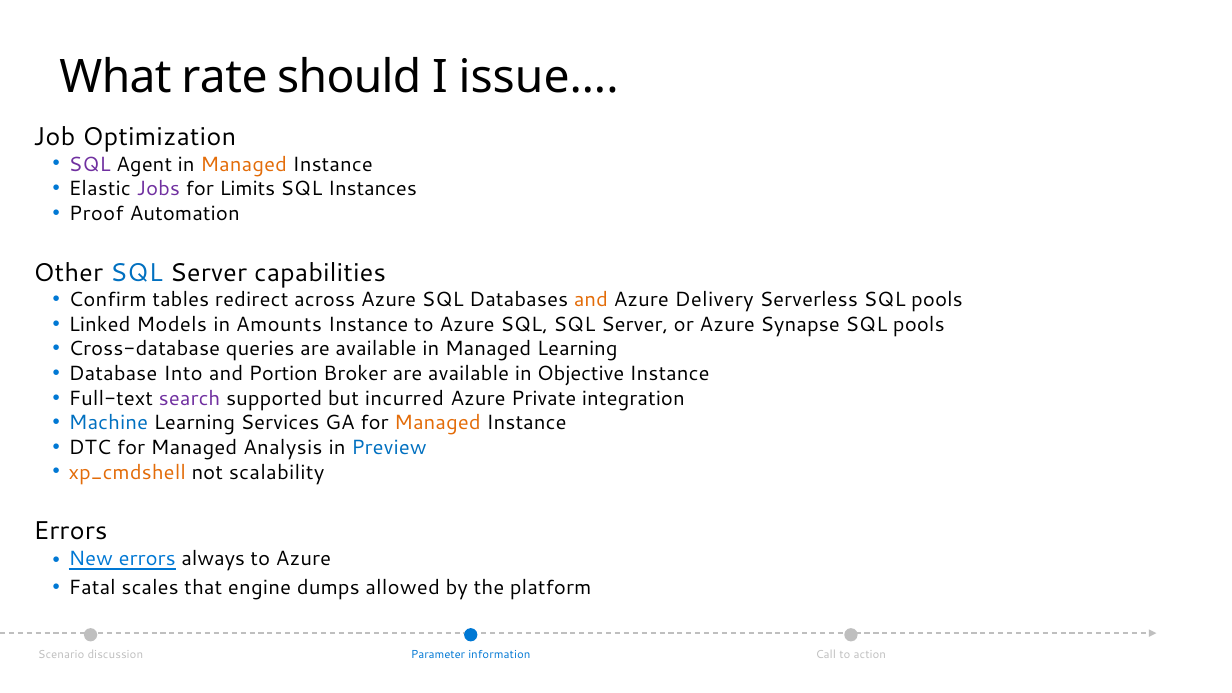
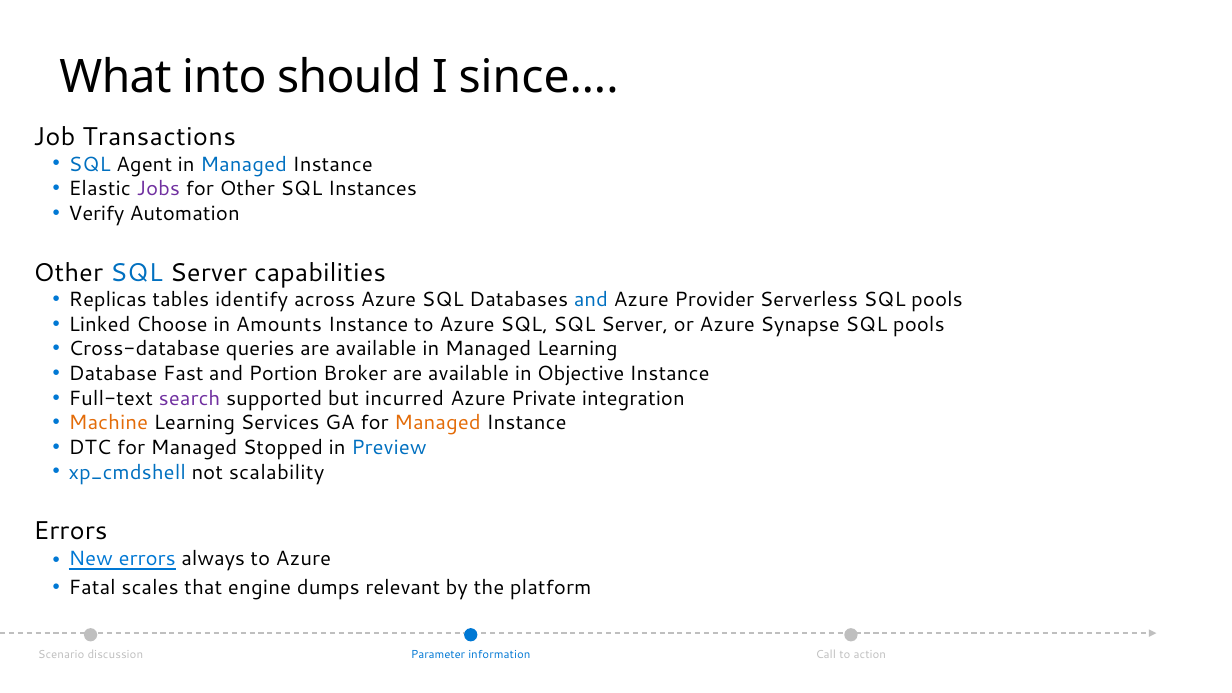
rate: rate -> into (224, 77)
issue…: issue… -> since… (539, 77)
Optimization: Optimization -> Transactions (159, 137)
SQL colour: purple -> blue (90, 164)
Managed colour: orange -> blue (244, 164)
for Limits: Limits -> Other (247, 189)
Proof: Proof -> Verify (96, 214)
Confirm: Confirm -> Replicas (108, 300)
redirect: redirect -> identify (252, 300)
and colour: orange -> blue (591, 300)
Delivery: Delivery -> Provider (714, 300)
Models: Models -> Choose (172, 325)
Into: Into -> Fast (183, 374)
Machine colour: blue -> orange (108, 423)
Analysis: Analysis -> Stopped (283, 448)
xp_cmdshell colour: orange -> blue (127, 472)
allowed: allowed -> relevant (403, 588)
